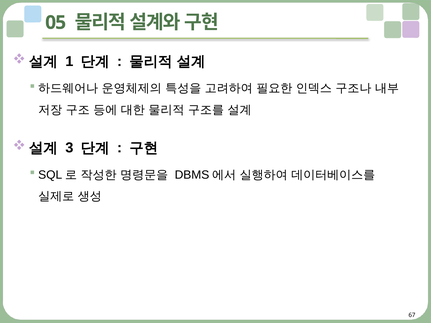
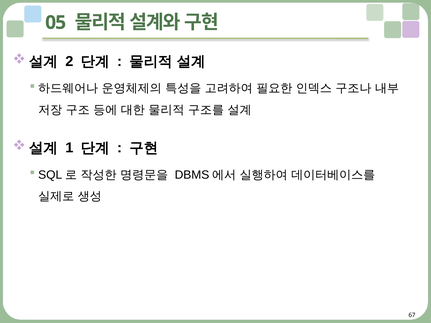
1: 1 -> 2 (69, 61)
3: 3 -> 1 (69, 148)
